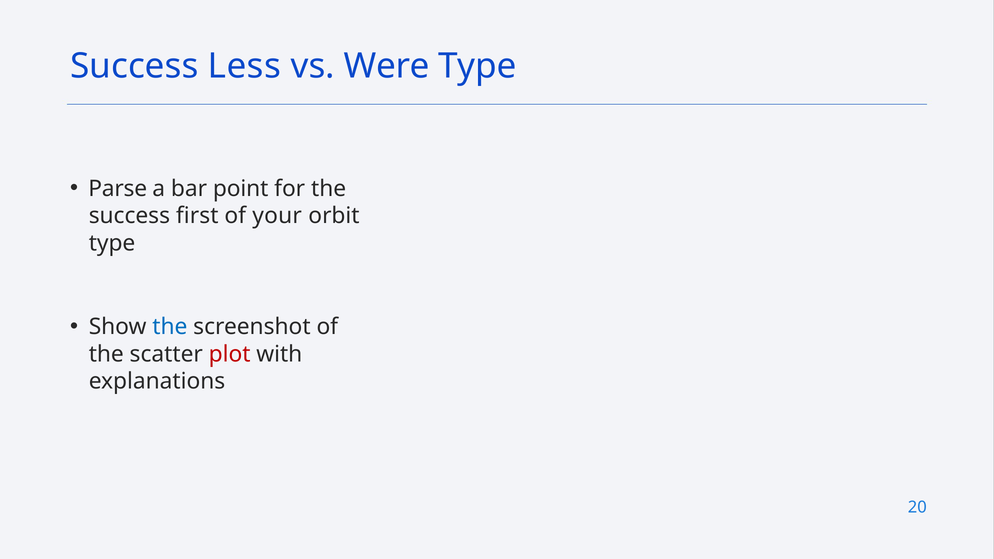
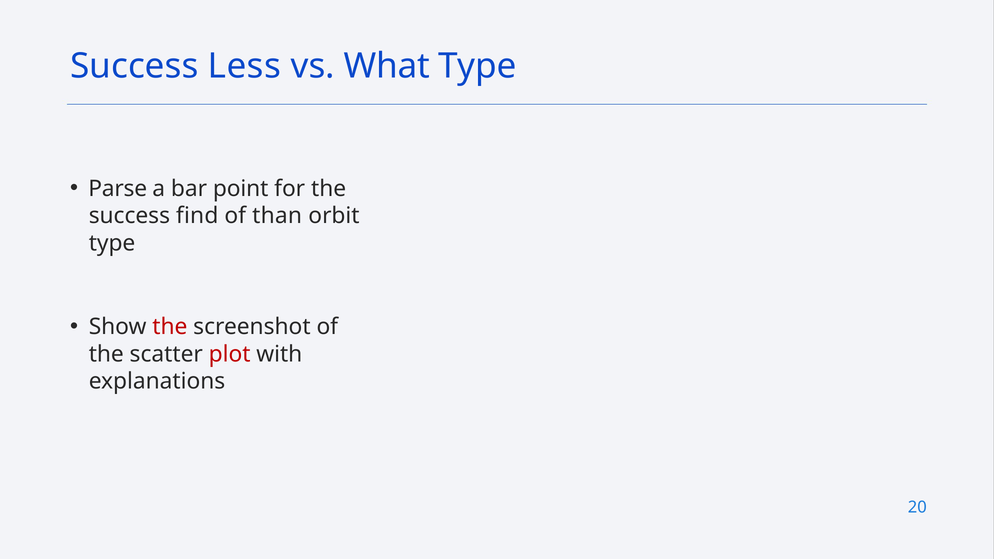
Were: Were -> What (387, 66)
first: first -> find (197, 216)
your: your -> than (277, 216)
the colour: blue -> red (170, 327)
